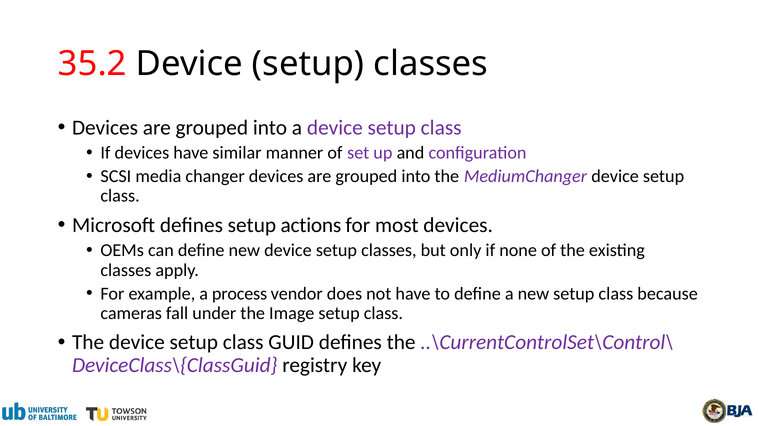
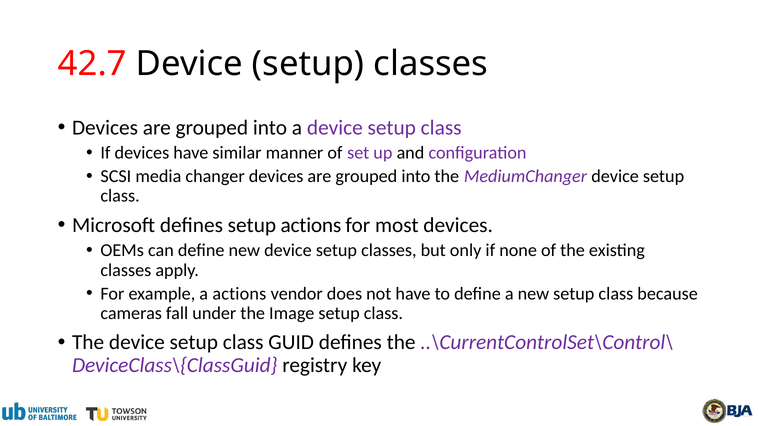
35.2: 35.2 -> 42.7 (92, 64)
a process: process -> actions (239, 294)
